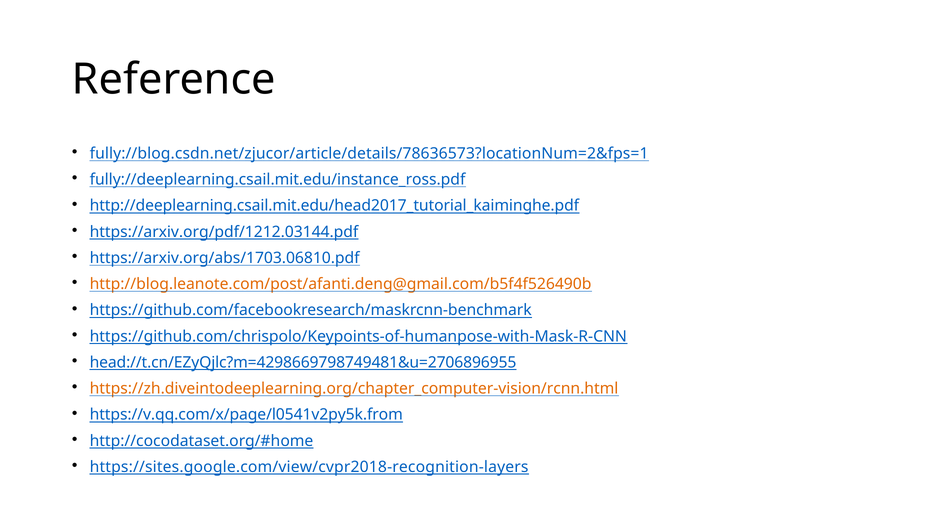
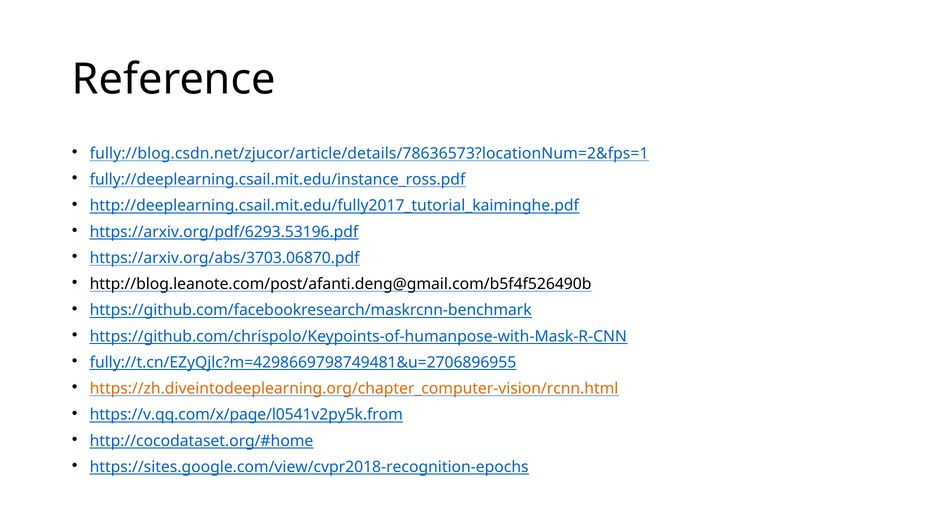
http://deeplearning.csail.mit.edu/head2017_tutorial_kaiminghe.pdf: http://deeplearning.csail.mit.edu/head2017_tutorial_kaiminghe.pdf -> http://deeplearning.csail.mit.edu/fully2017_tutorial_kaiminghe.pdf (334, 206)
https://arxiv.org/pdf/1212.03144.pdf: https://arxiv.org/pdf/1212.03144.pdf -> https://arxiv.org/pdf/6293.53196.pdf (224, 232)
https://arxiv.org/abs/1703.06810.pdf: https://arxiv.org/abs/1703.06810.pdf -> https://arxiv.org/abs/3703.06870.pdf (225, 258)
http://blog.leanote.com/post/afanti.deng@gmail.com/b5f4f526490b colour: orange -> black (341, 284)
head://t.cn/EZyQjlc?m=4298669798749481&u=2706896955: head://t.cn/EZyQjlc?m=4298669798749481&u=2706896955 -> fully://t.cn/EZyQjlc?m=4298669798749481&u=2706896955 (303, 362)
https://sites.google.com/view/cvpr2018-recognition-layers: https://sites.google.com/view/cvpr2018-recognition-layers -> https://sites.google.com/view/cvpr2018-recognition-epochs (309, 467)
